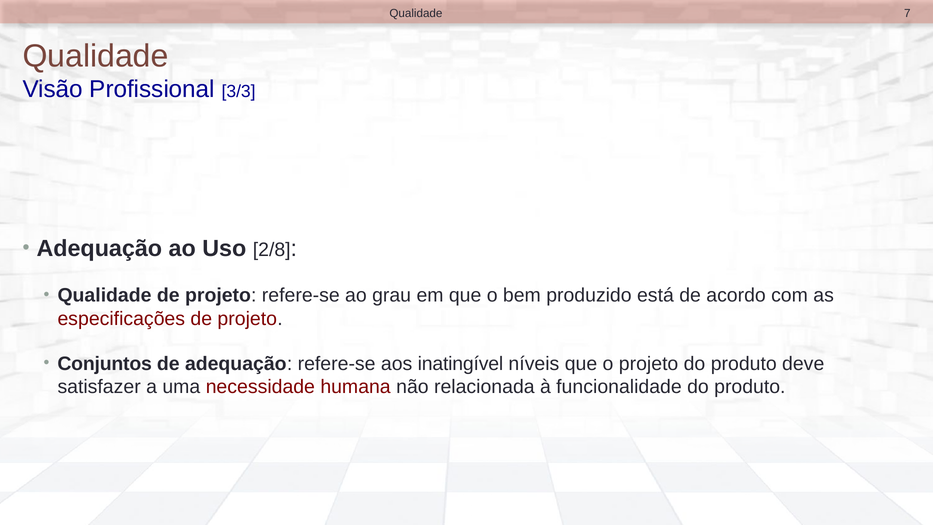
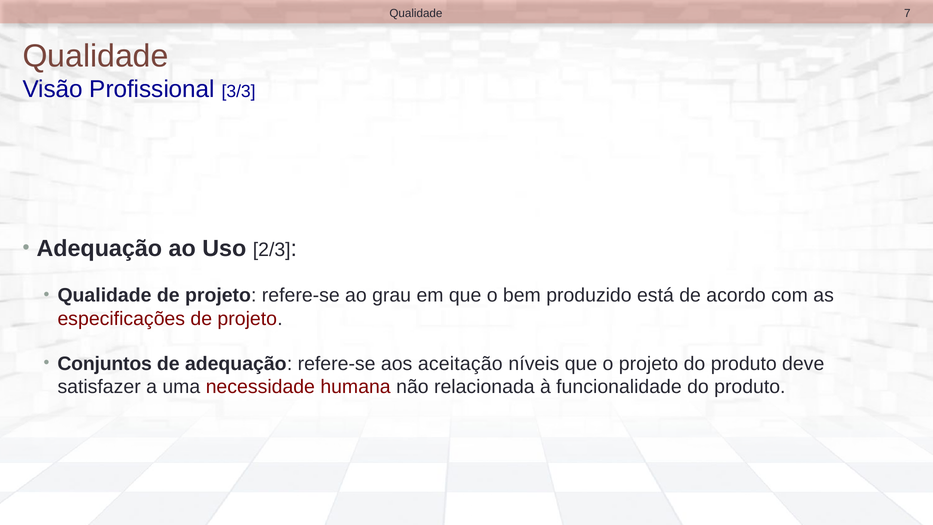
2/8: 2/8 -> 2/3 (272, 250)
inatingível: inatingível -> aceitação (460, 363)
